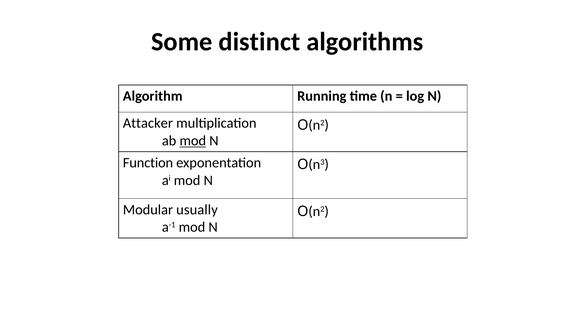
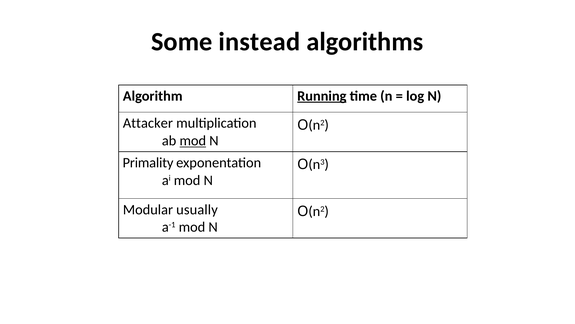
distinct: distinct -> instead (259, 42)
Running underline: none -> present (322, 96)
Function: Function -> Primality (148, 162)
